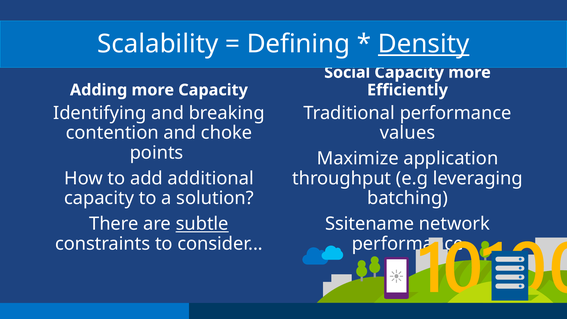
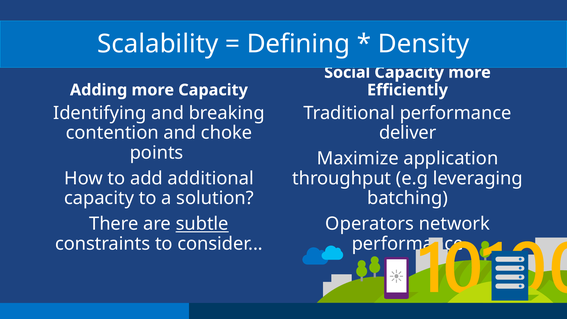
Density underline: present -> none (424, 44)
values: values -> deliver (408, 133)
Ssitename: Ssitename -> Operators (370, 224)
